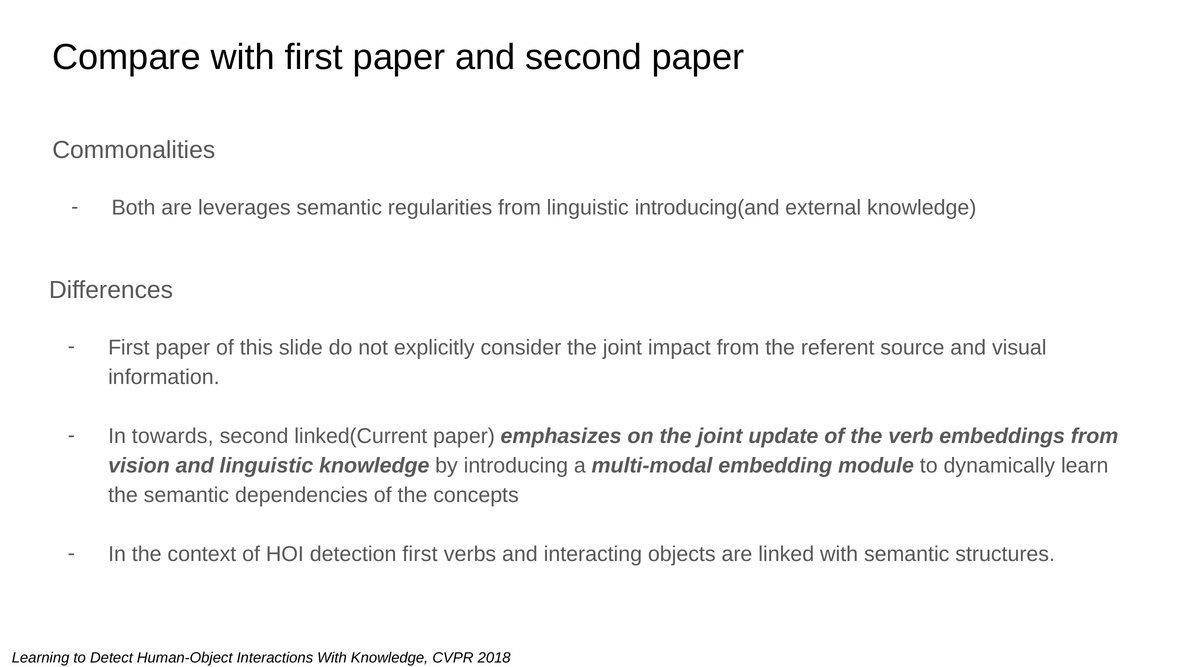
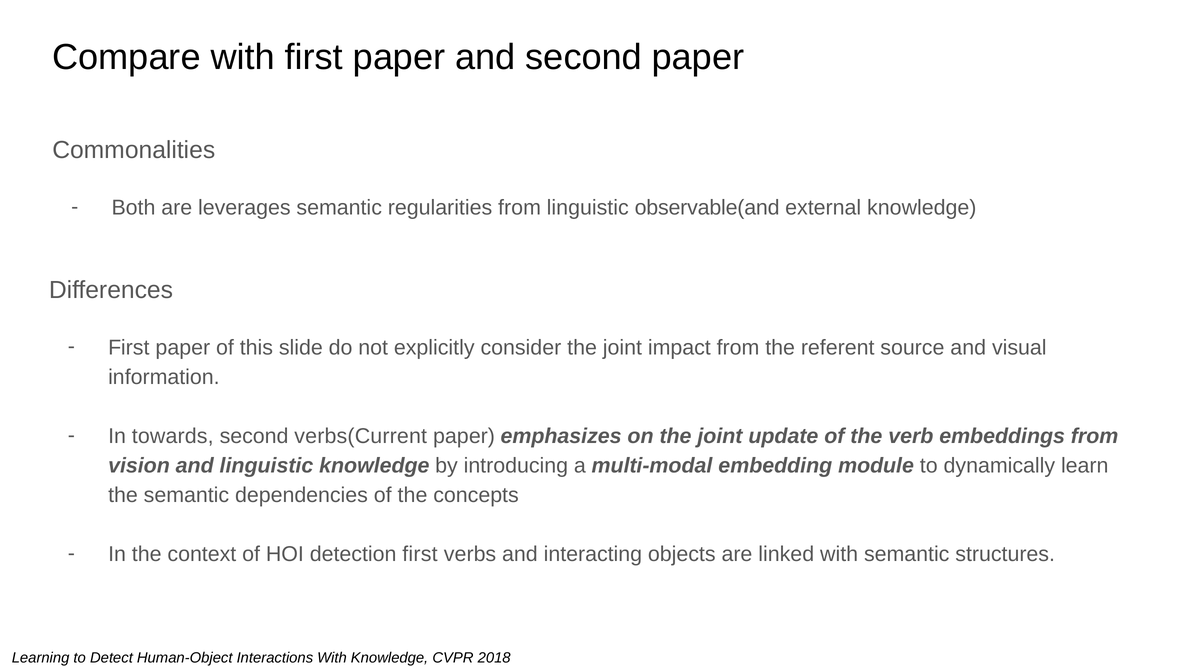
introducing(and: introducing(and -> observable(and (707, 208)
linked(Current: linked(Current -> verbs(Current (361, 436)
